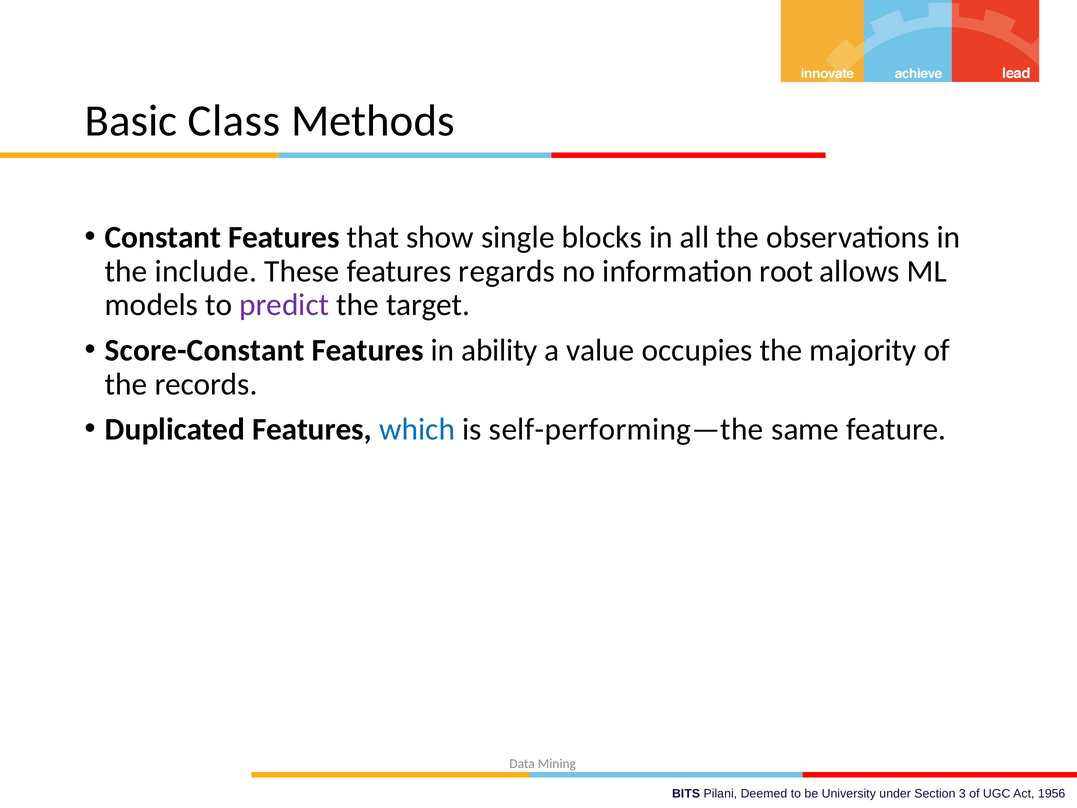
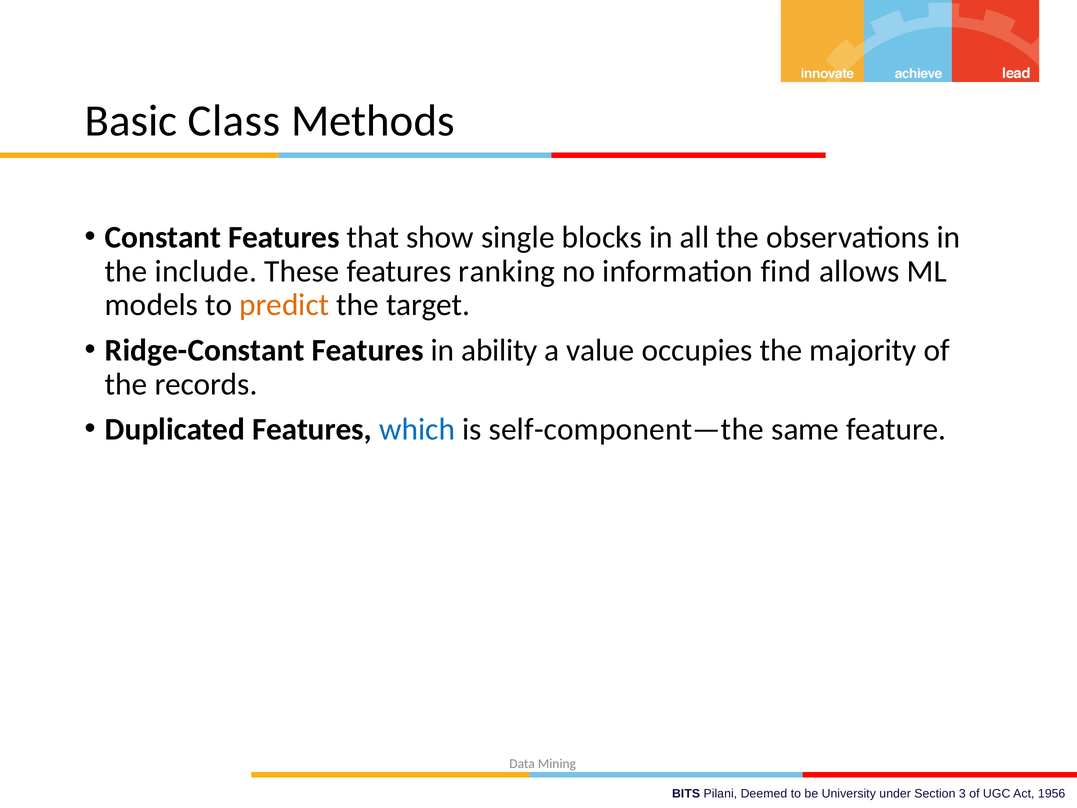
regards: regards -> ranking (507, 271)
root: root -> find (786, 271)
predict colour: purple -> orange (284, 305)
Score-Constant: Score-Constant -> Ridge-Constant (205, 350)
self-performing—the: self-performing—the -> self-component—the (626, 429)
